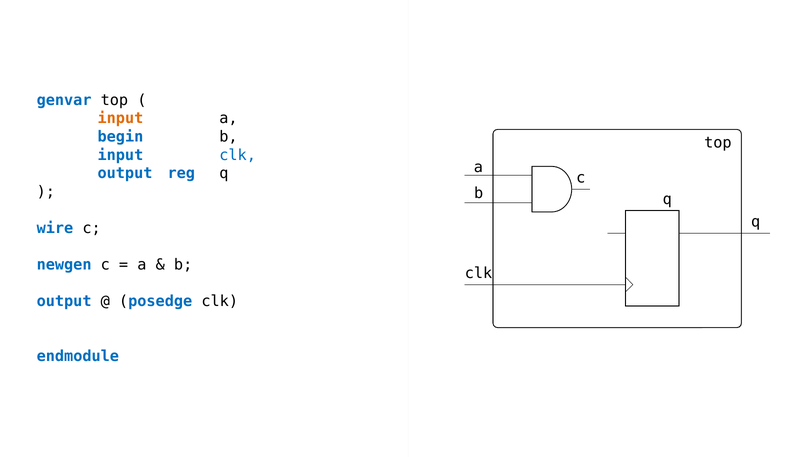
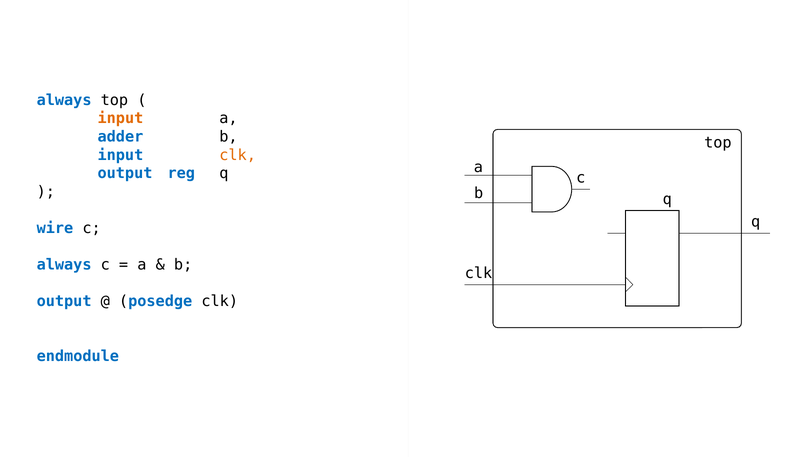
genvar: genvar -> always (64, 100)
begin: begin -> adder (120, 137)
clk colour: blue -> orange (238, 155)
newgen: newgen -> always (64, 265)
